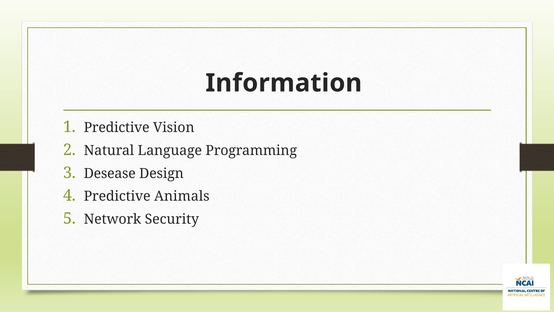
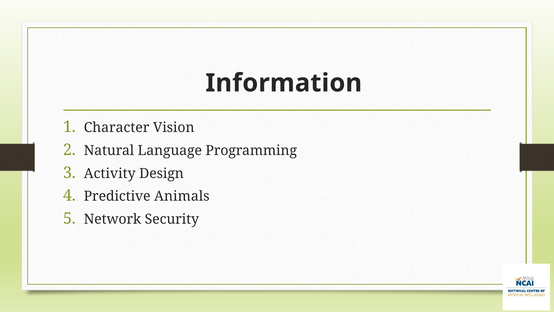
Predictive: Predictive -> Character (117, 128)
Desease: Desease -> Activity (110, 173)
